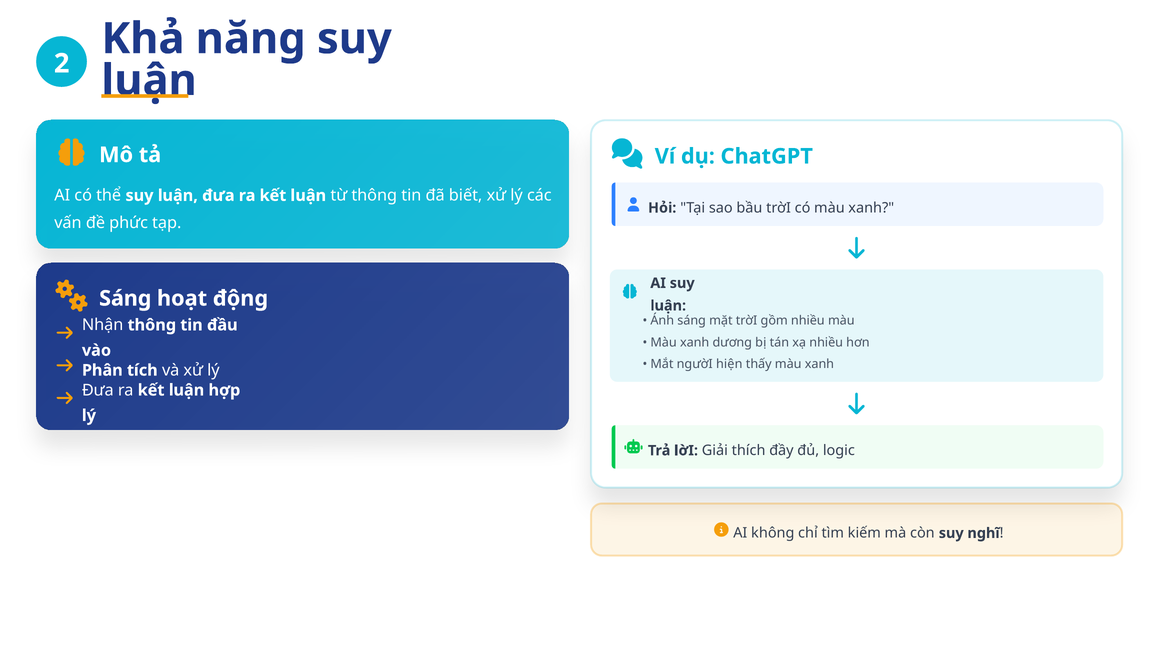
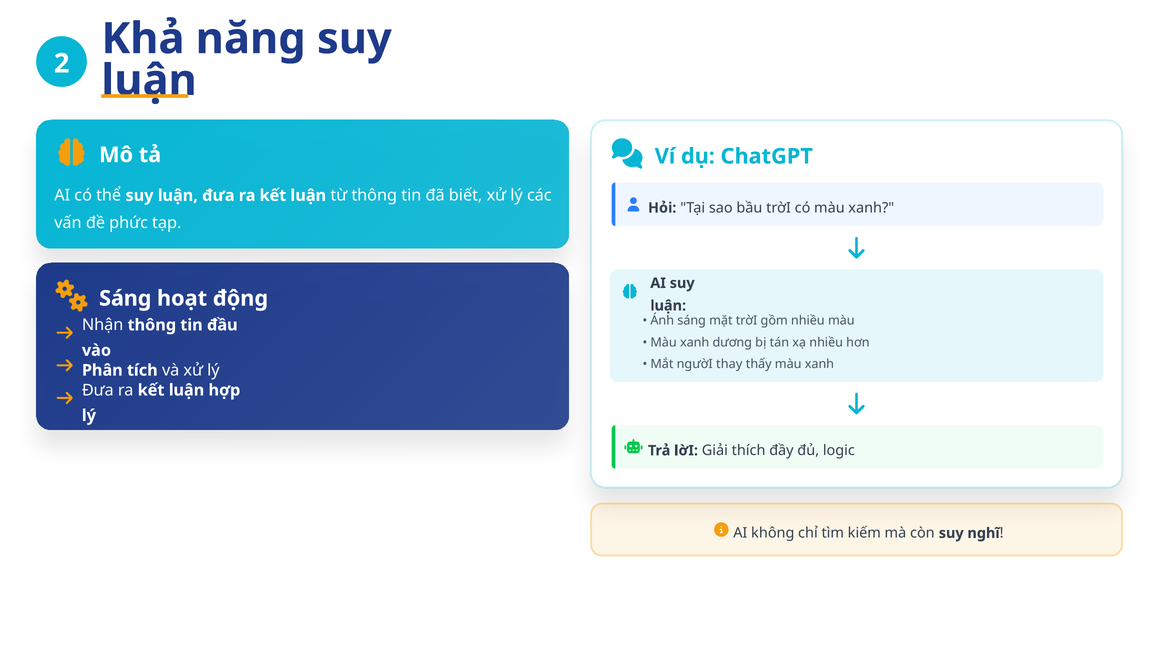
hiện: hiện -> thay (729, 364)
